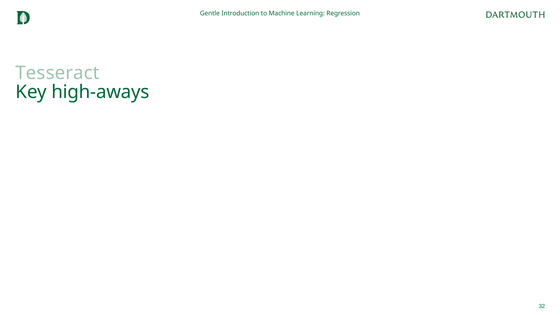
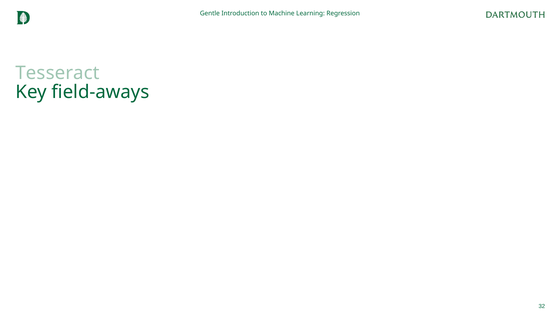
high-aways: high-aways -> field-aways (100, 92)
